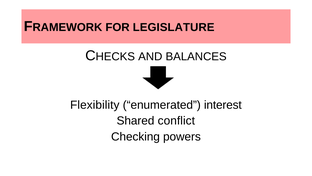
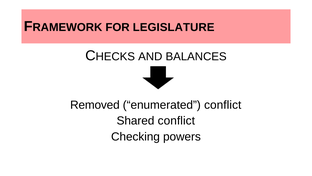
Flexibility: Flexibility -> Removed (95, 105)
enumerated interest: interest -> conflict (223, 105)
